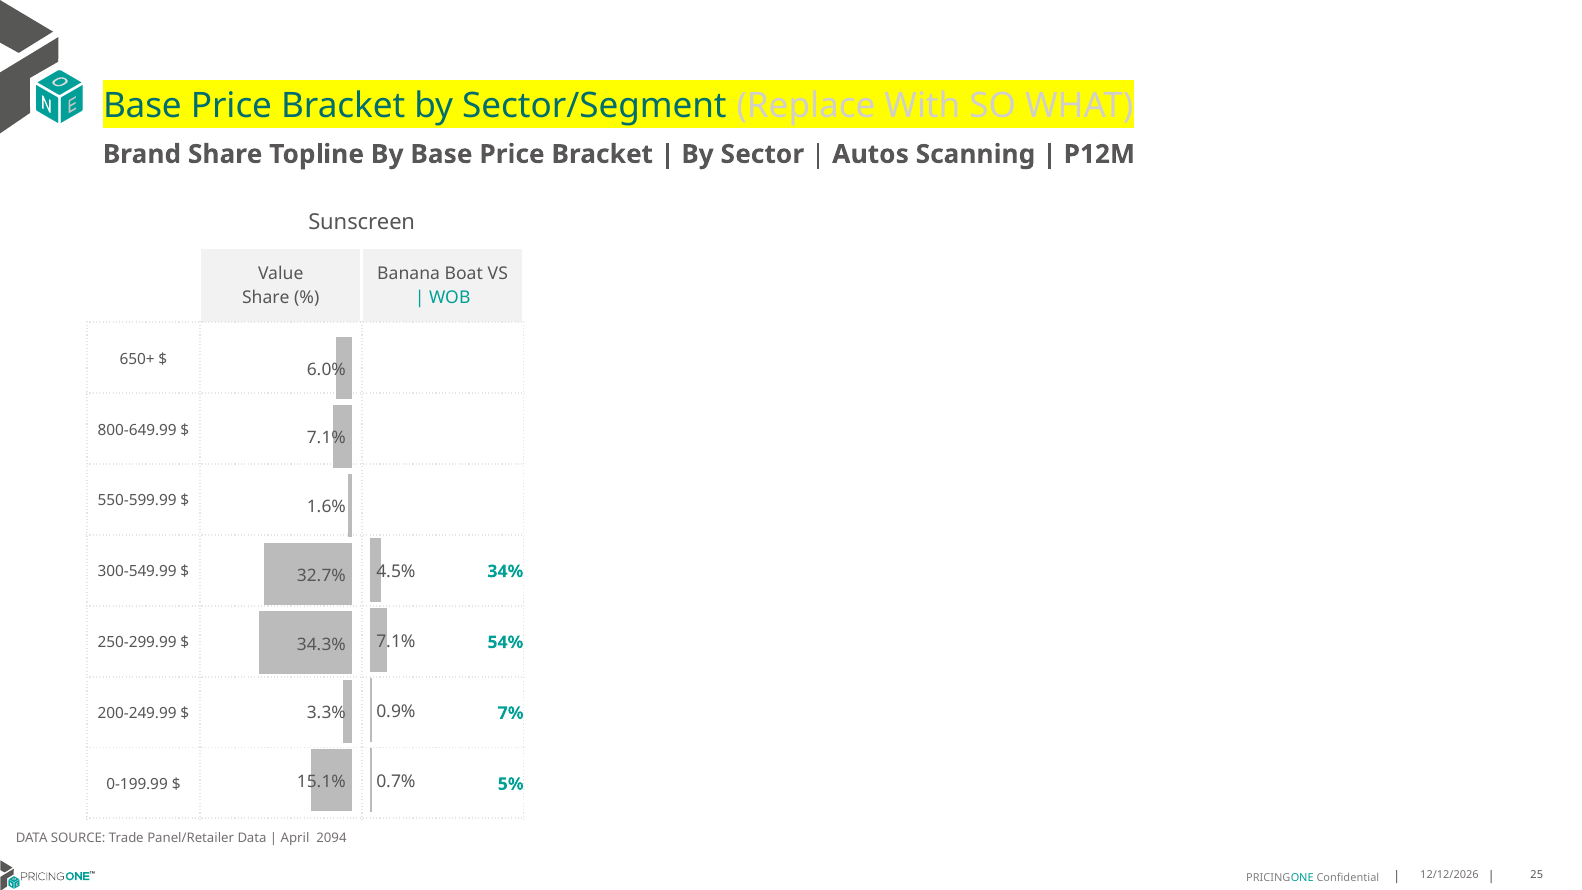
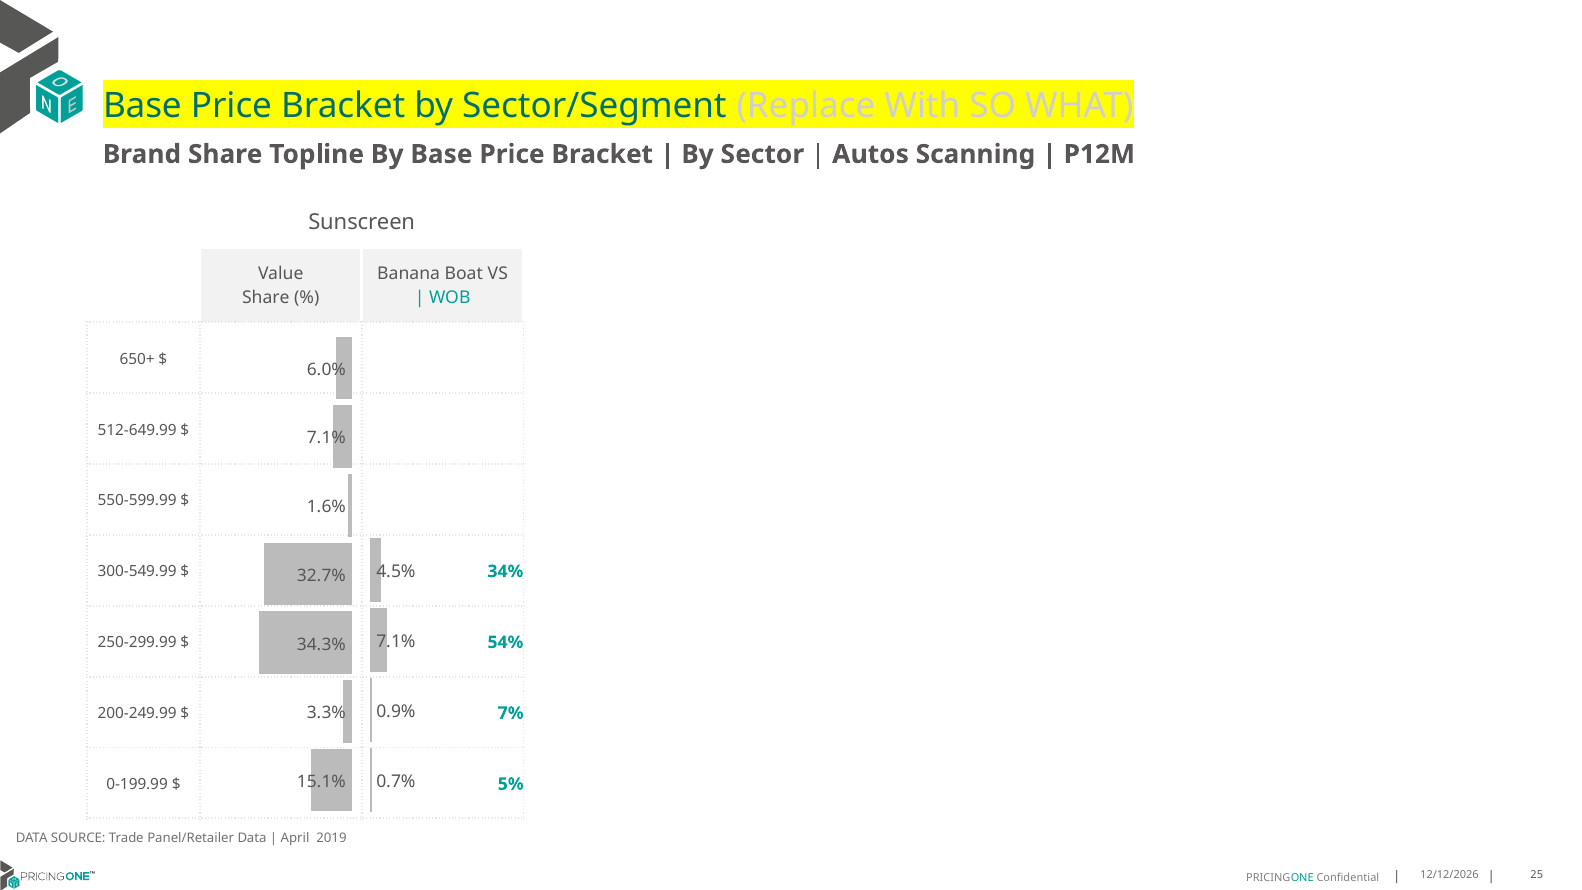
800-649.99: 800-649.99 -> 512-649.99 (137, 430)
2094: 2094 -> 2019 (331, 838)
